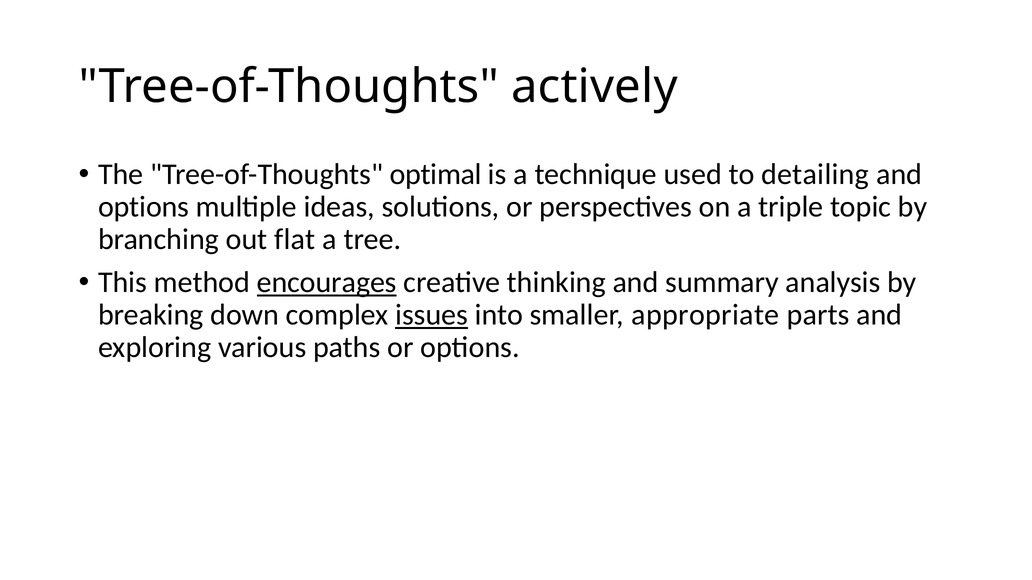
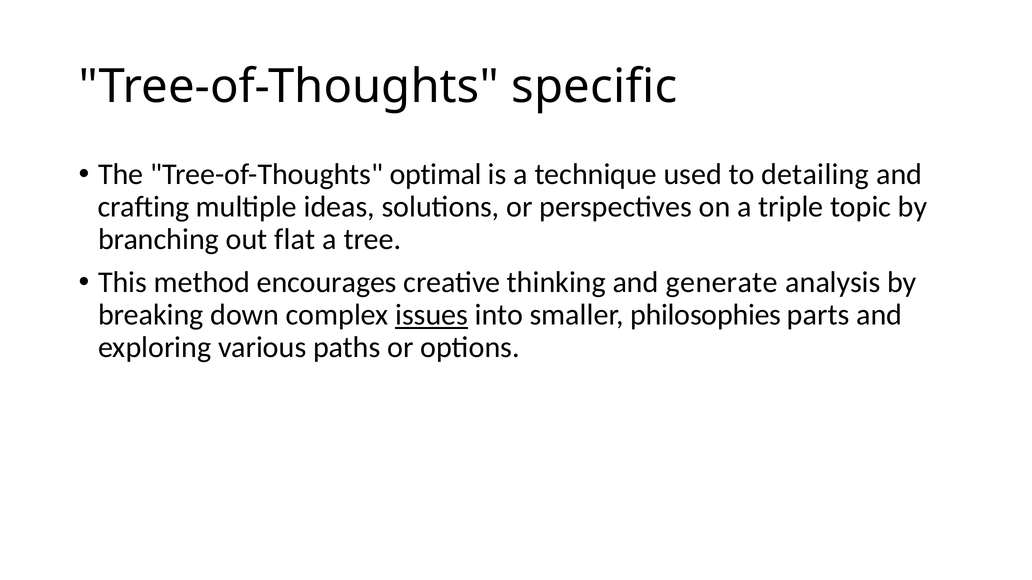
actively: actively -> specific (594, 87)
options: options -> crafting (144, 207)
encourages underline: present -> none (327, 283)
summary: summary -> generate (722, 283)
appropriate: appropriate -> philosophies (706, 315)
